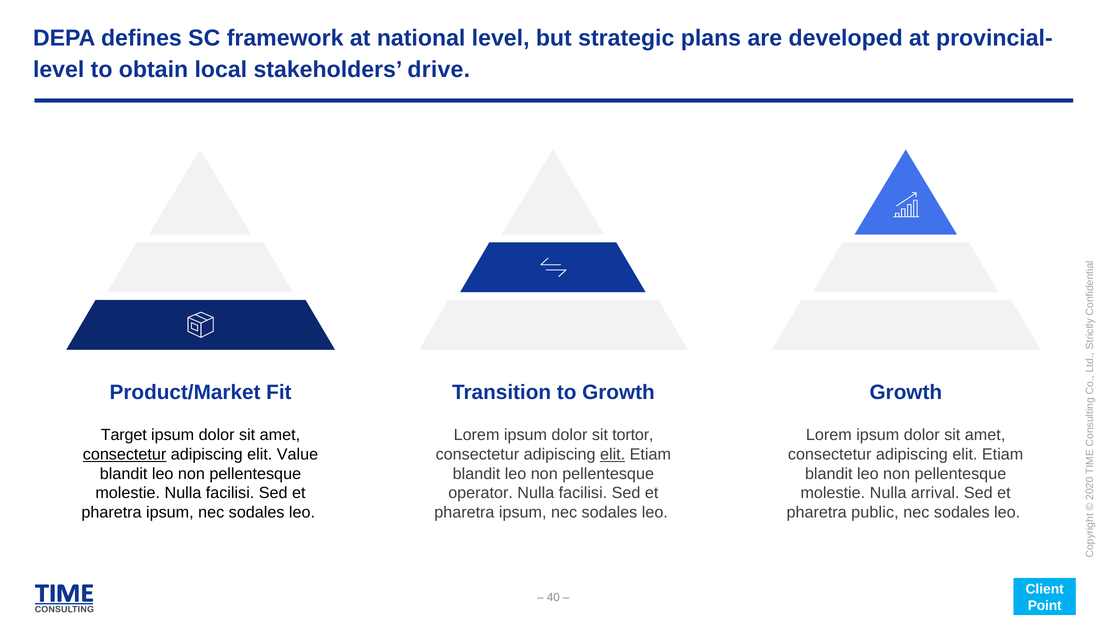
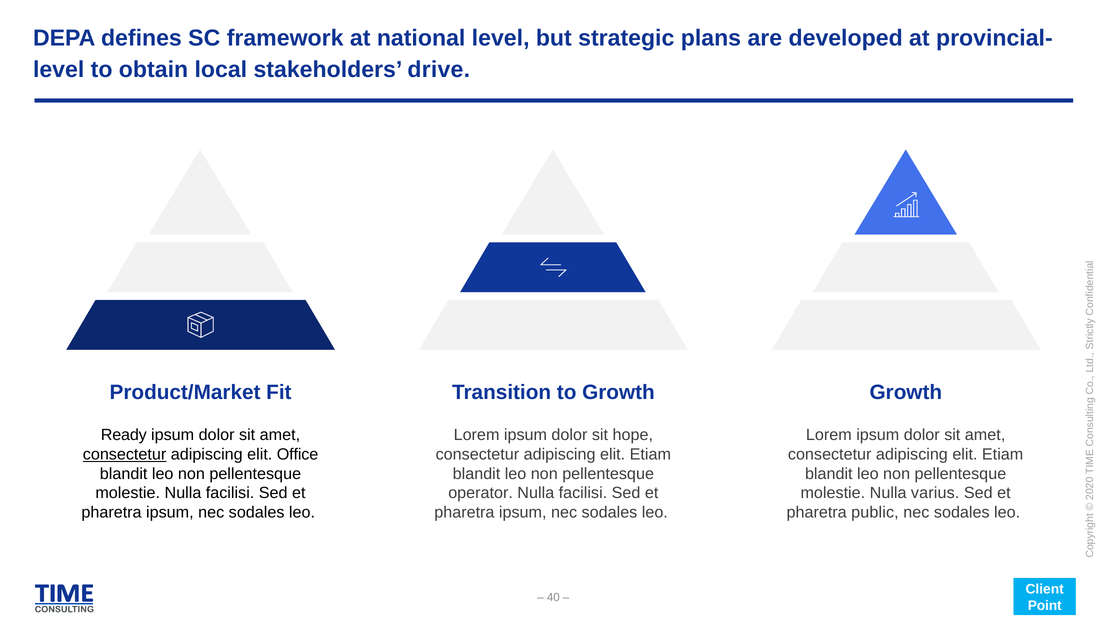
Target: Target -> Ready (124, 435)
tortor: tortor -> hope (633, 435)
Value: Value -> Office (298, 454)
elit underline: present -> none (613, 454)
arrival: arrival -> varius (935, 493)
